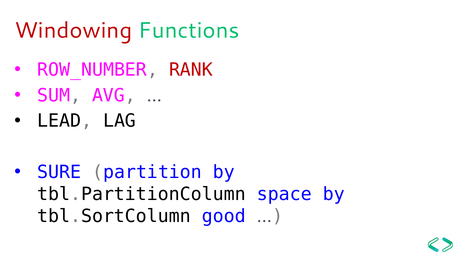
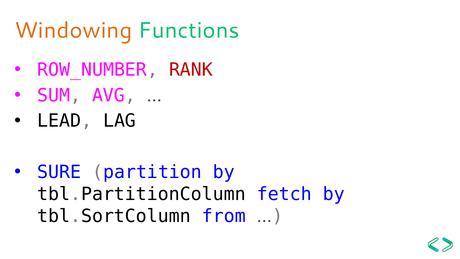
Windowing colour: red -> orange (73, 30)
space: space -> fetch (284, 194)
good: good -> from (224, 216)
